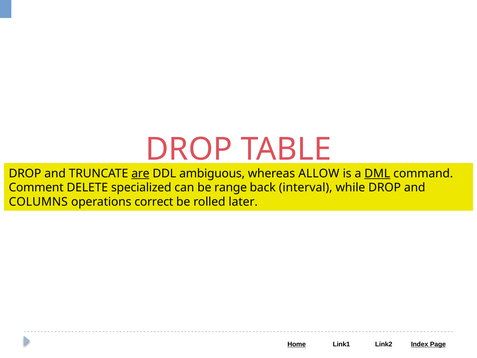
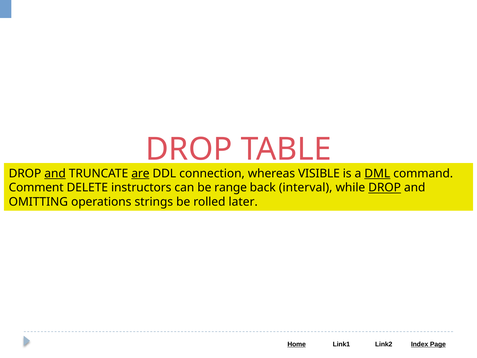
and underline: none -> present (55, 173)
ambiguous: ambiguous -> connection (212, 173)
ALLOW: ALLOW -> VISIBLE (319, 173)
specialized: specialized -> instructors (141, 188)
DROP underline: none -> present (385, 188)
COLUMNS: COLUMNS -> OMITTING (38, 202)
correct: correct -> strings (154, 202)
